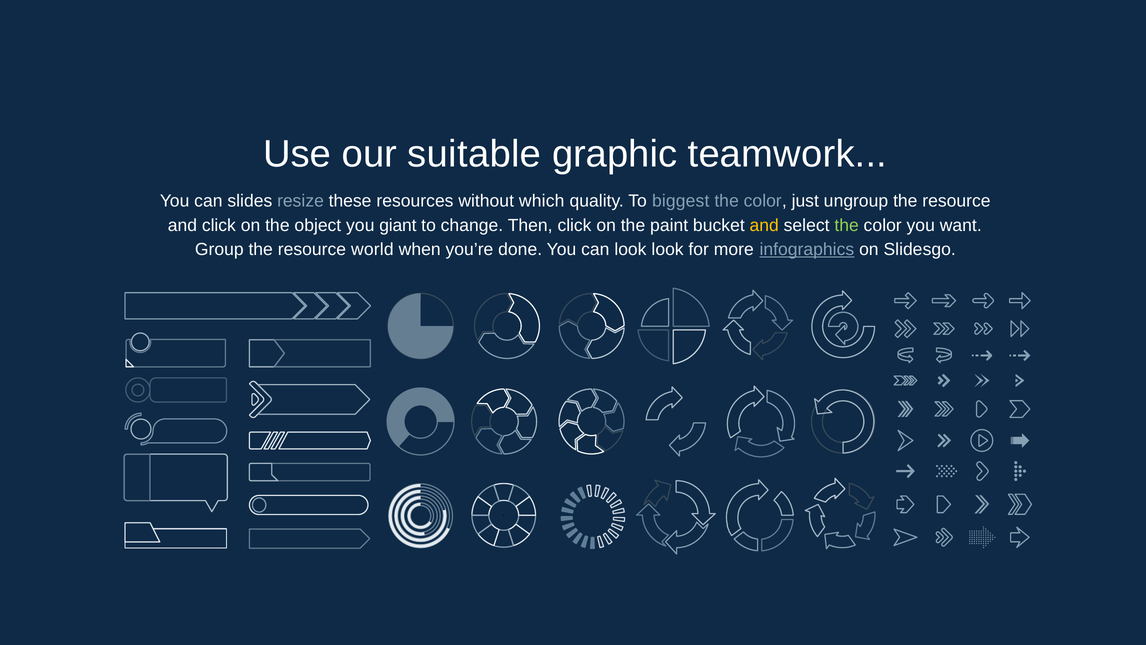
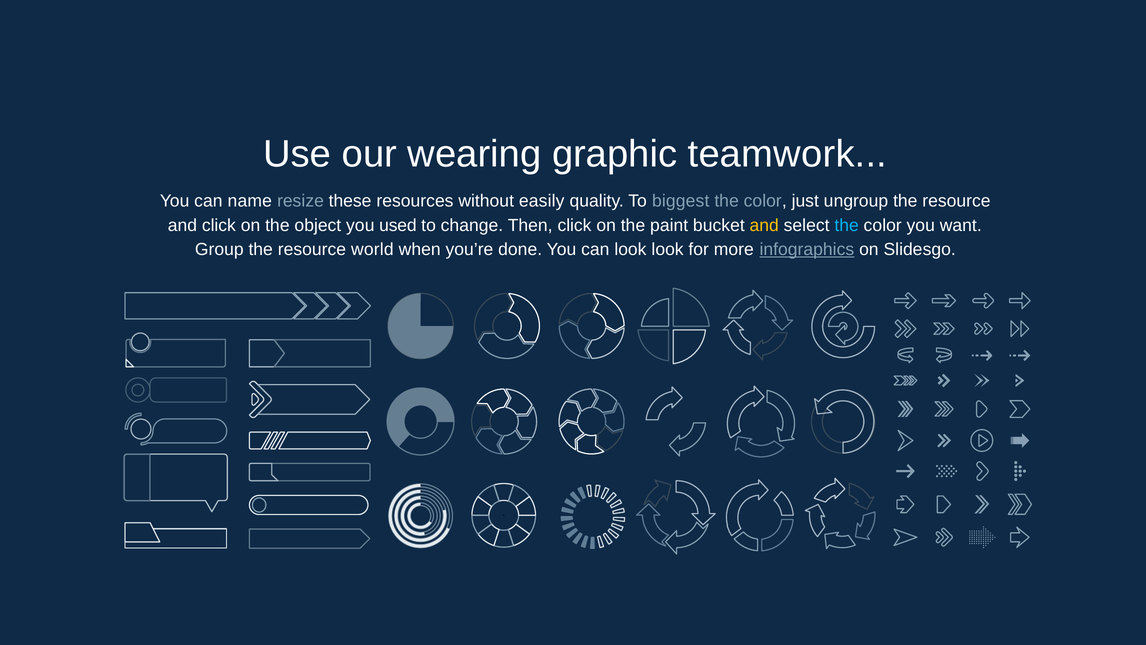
suitable: suitable -> wearing (474, 154)
slides: slides -> name (250, 201)
which: which -> easily (542, 201)
giant: giant -> used (398, 225)
the colour: light green -> light blue (847, 225)
